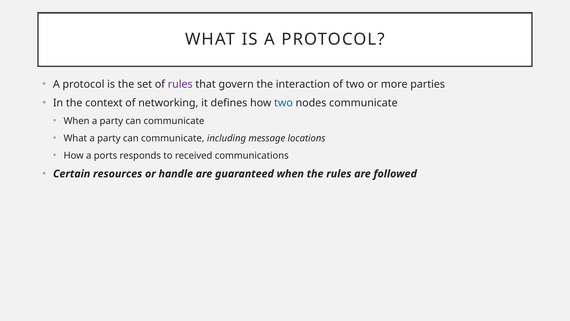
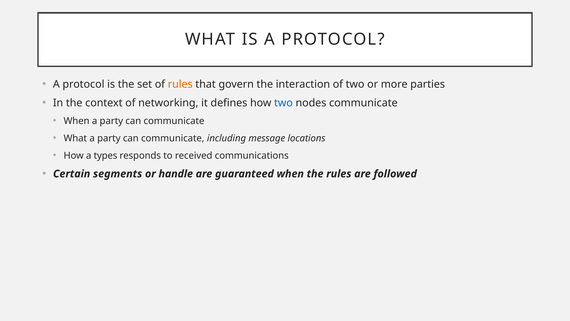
rules colour: purple -> orange (180, 84)
ports: ports -> types (106, 156)
resources: resources -> segments (118, 174)
